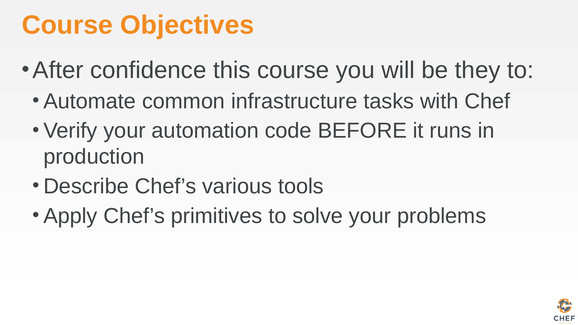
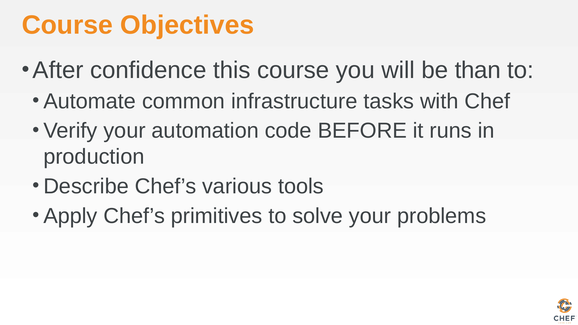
they: they -> than (478, 70)
